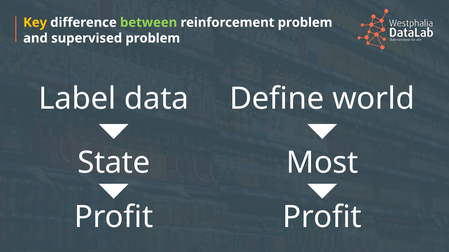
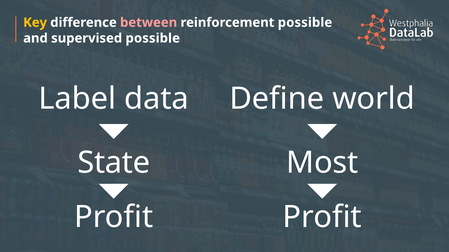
between colour: light green -> pink (149, 23)
reinforcement problem: problem -> possible (305, 23)
supervised problem: problem -> possible (153, 38)
